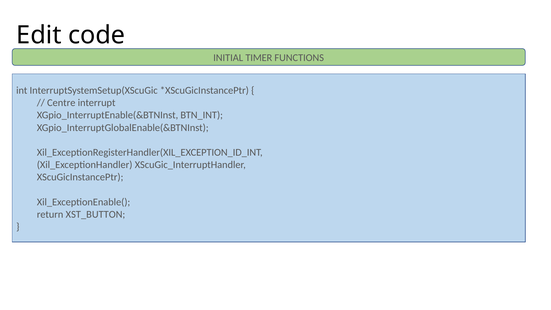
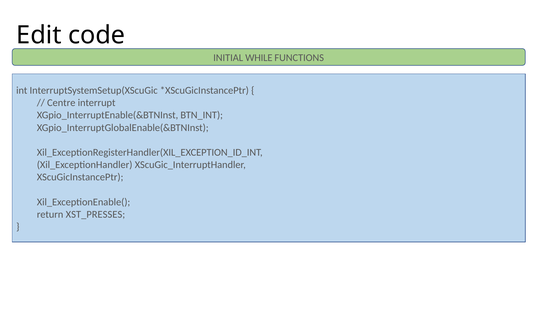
TIMER: TIMER -> WHILE (259, 58)
XST_BUTTON: XST_BUTTON -> XST_PRESSES (95, 214)
